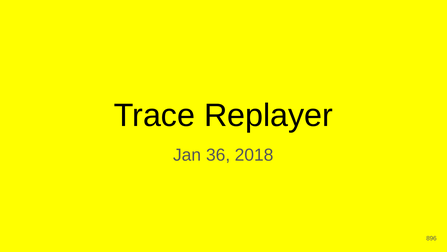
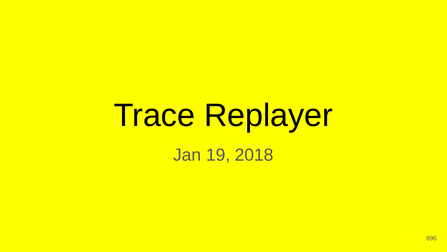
36: 36 -> 19 (218, 155)
